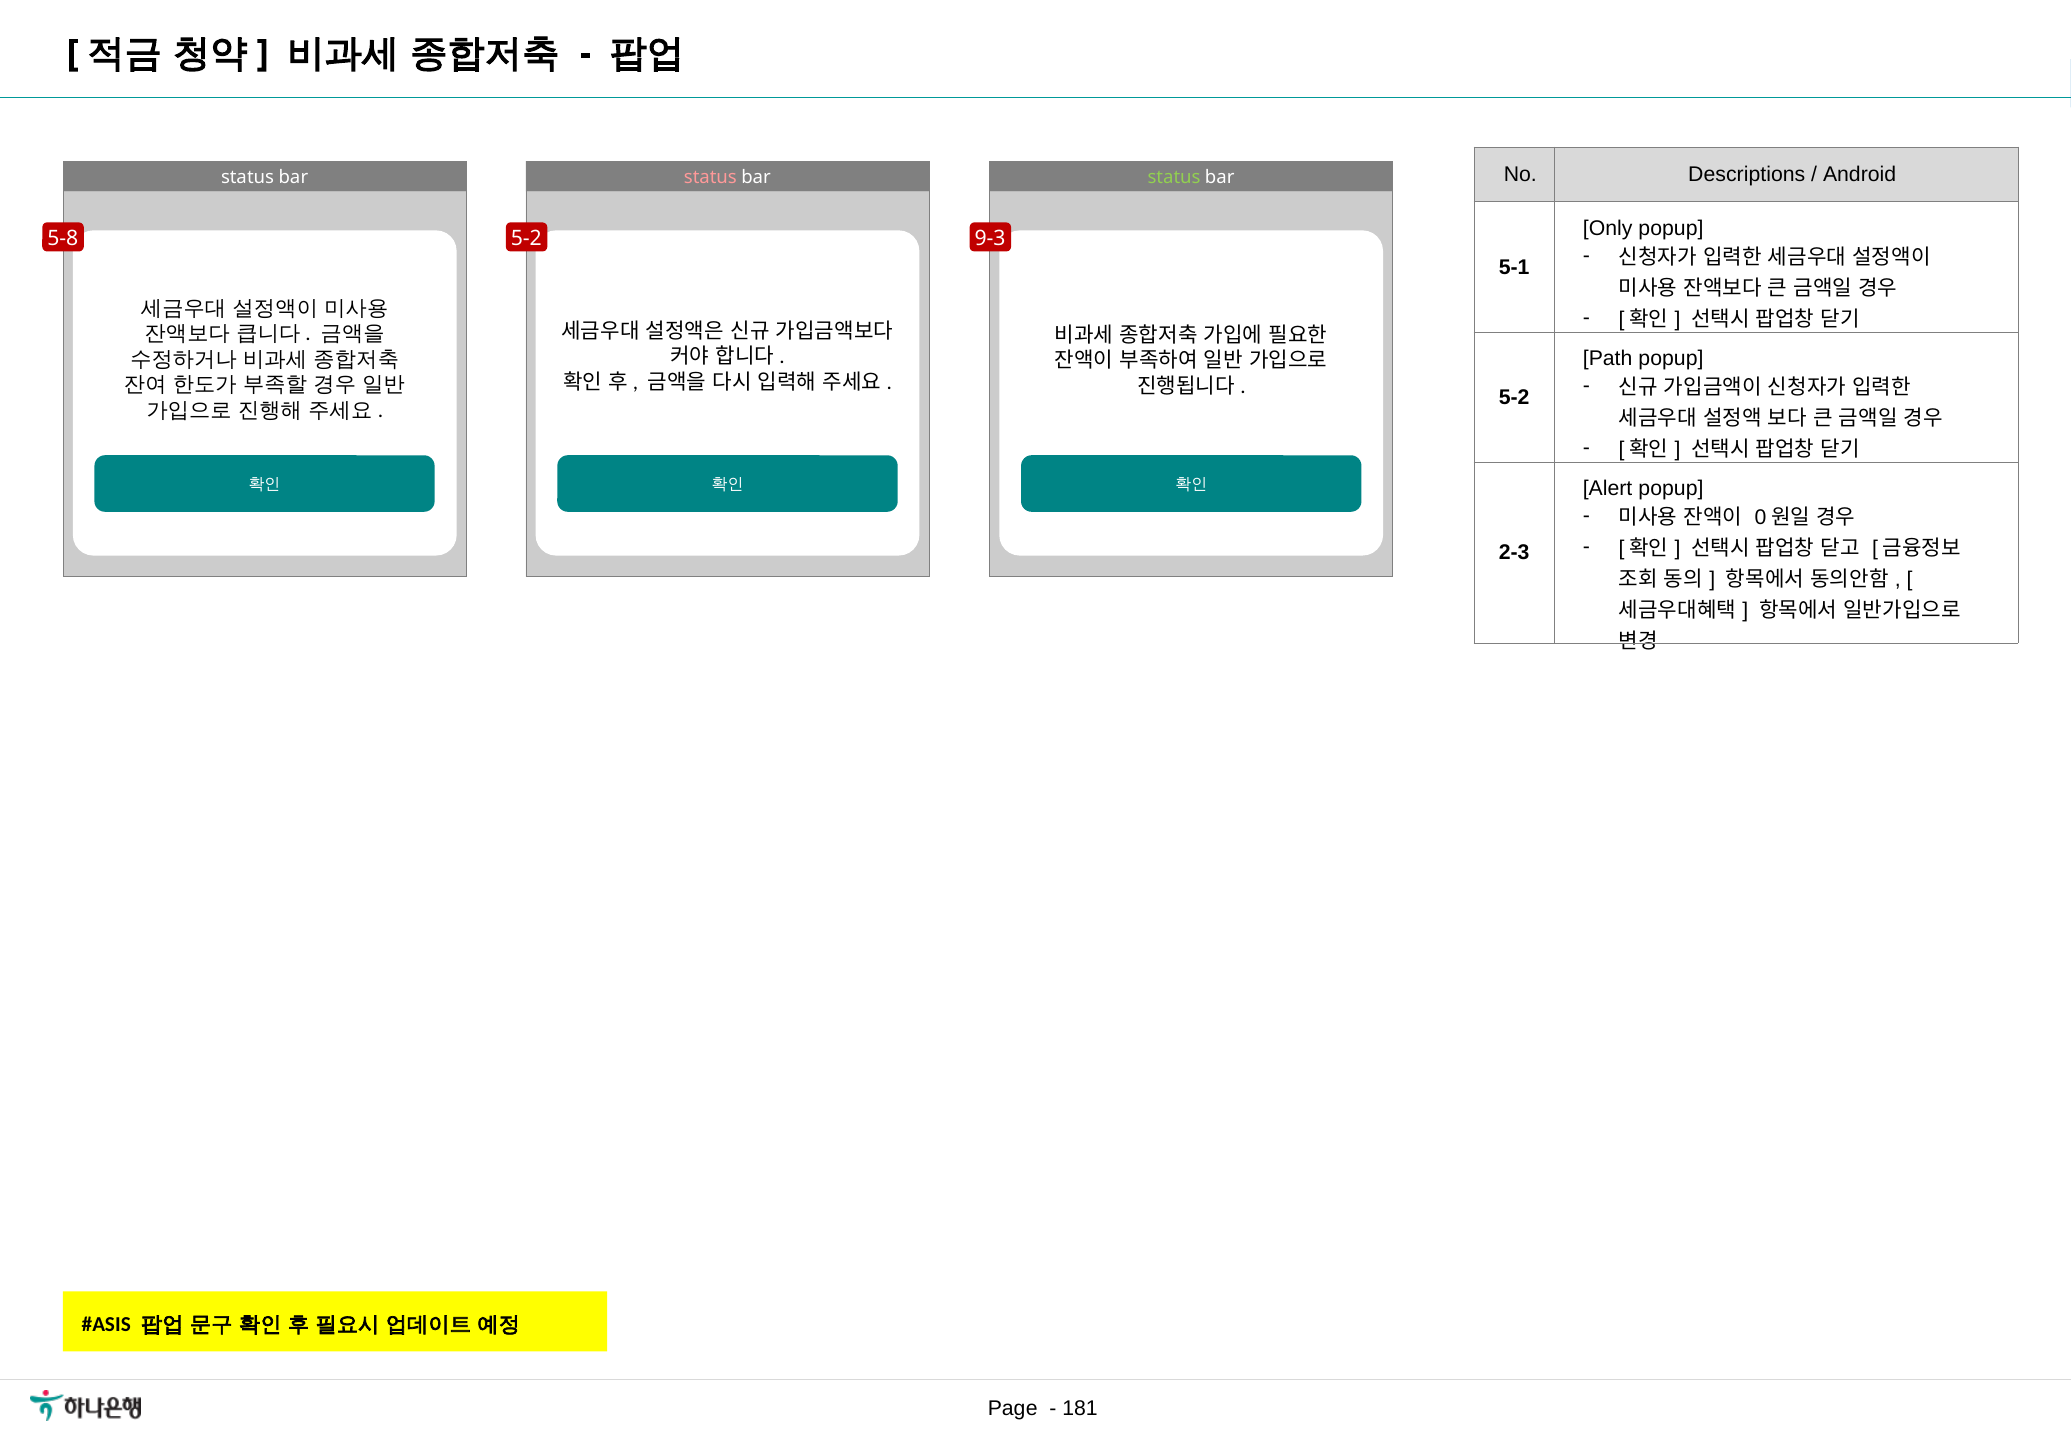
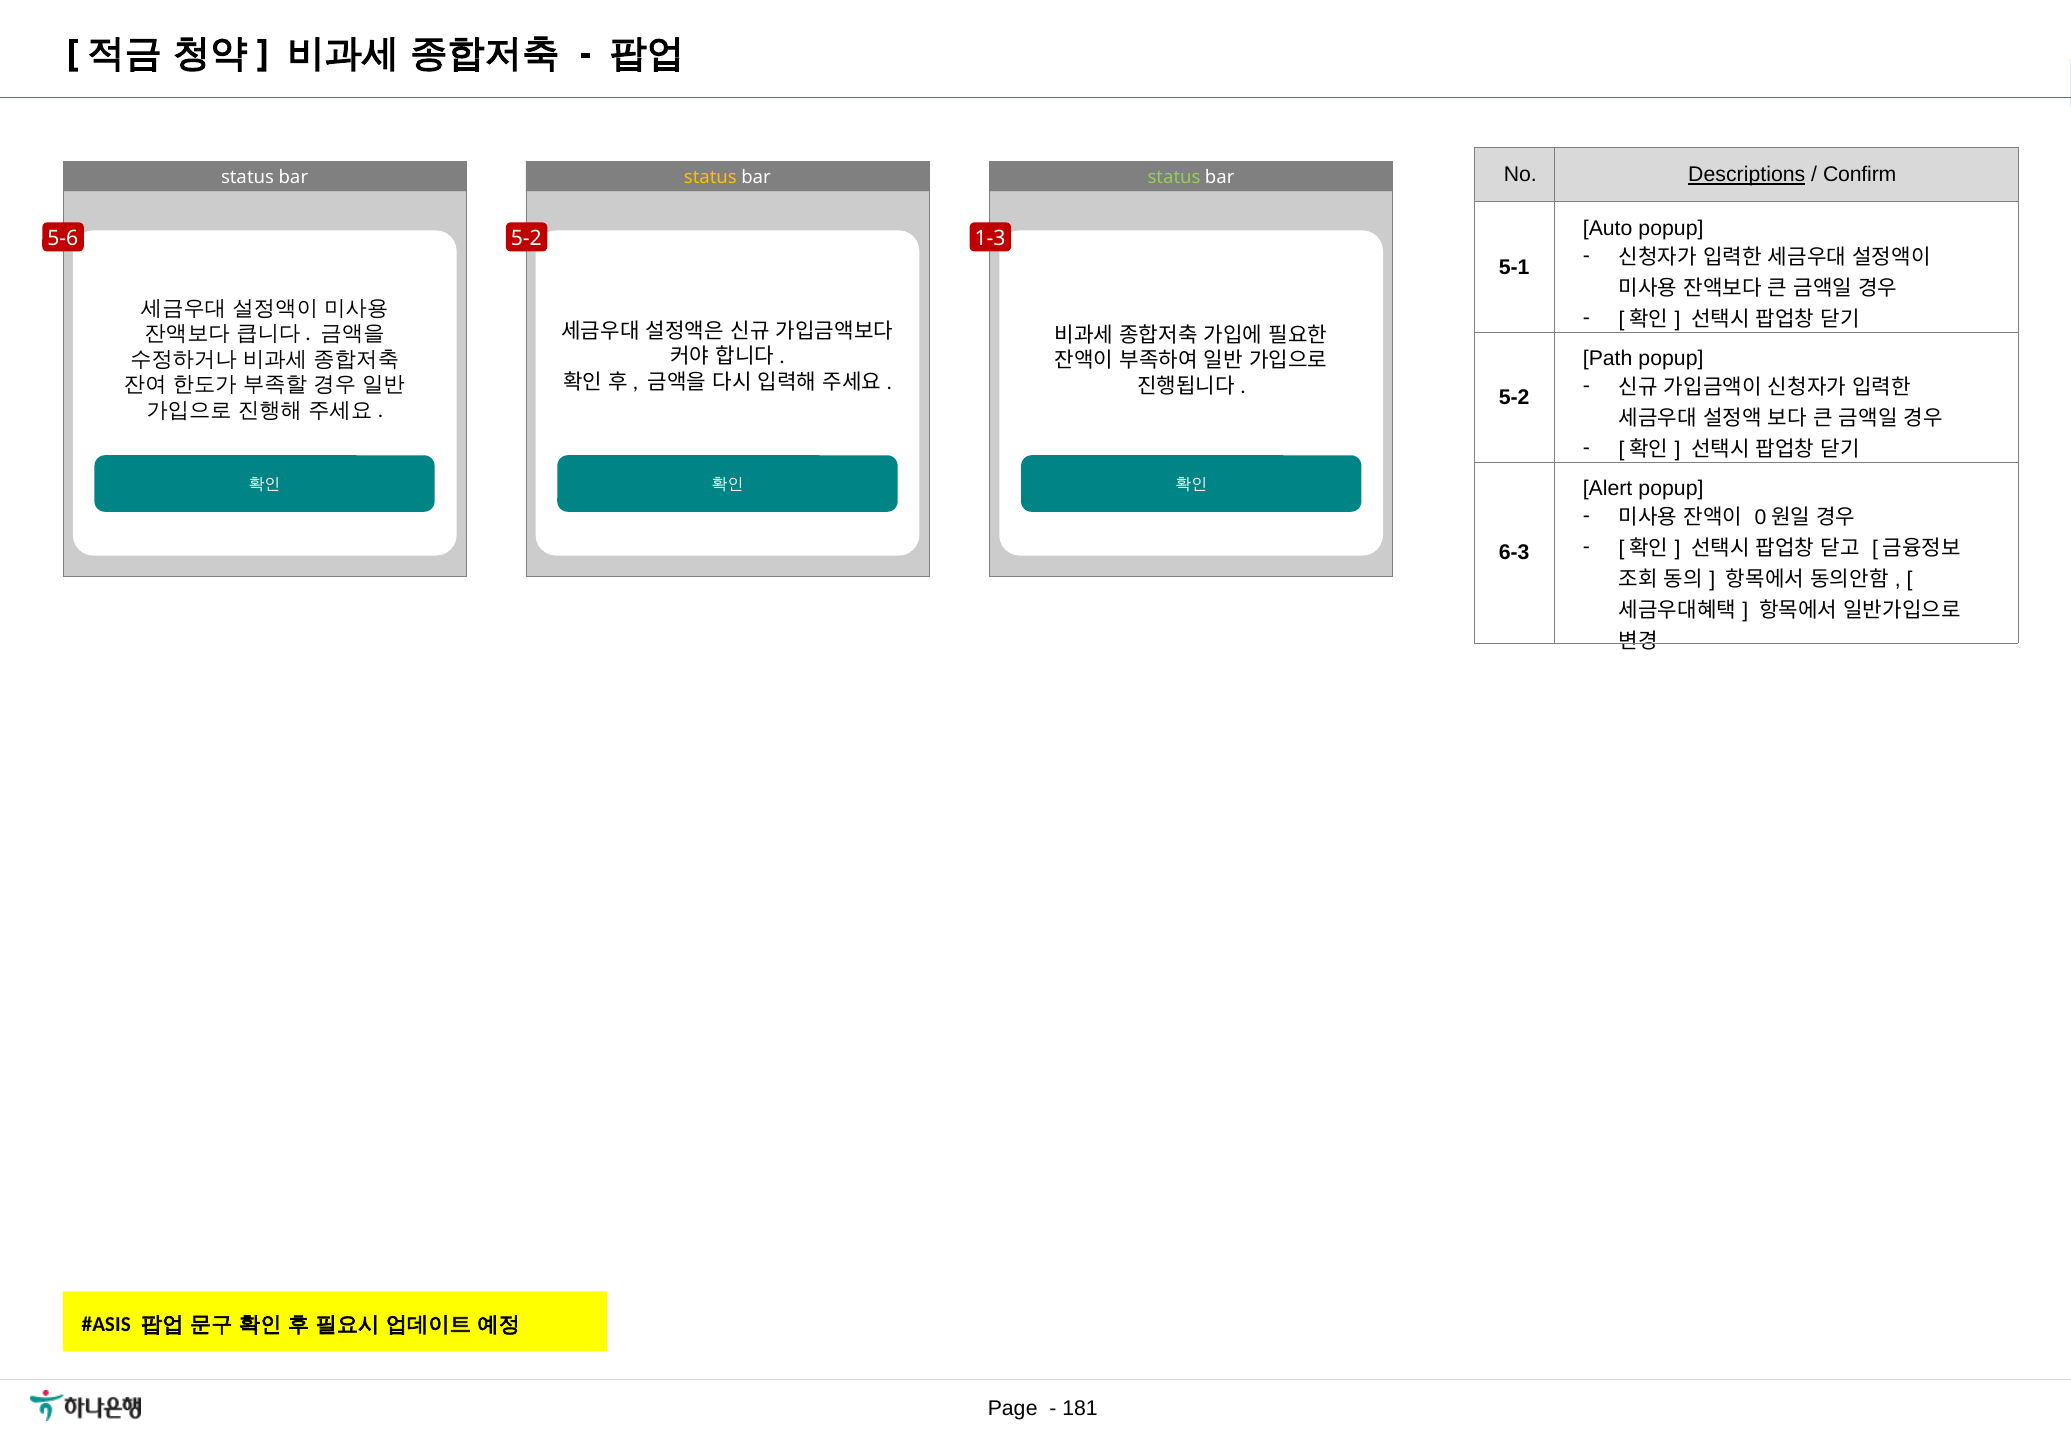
Descriptions underline: none -> present (1747, 175)
Android: Android -> Confirm (1860, 175)
status colour: pink -> yellow (710, 178)
Only: Only -> Auto (1608, 228)
5-8: 5-8 -> 5-6 (63, 238)
9-3: 9-3 -> 1-3 (990, 238)
2-3: 2-3 -> 6-3 (1514, 553)
